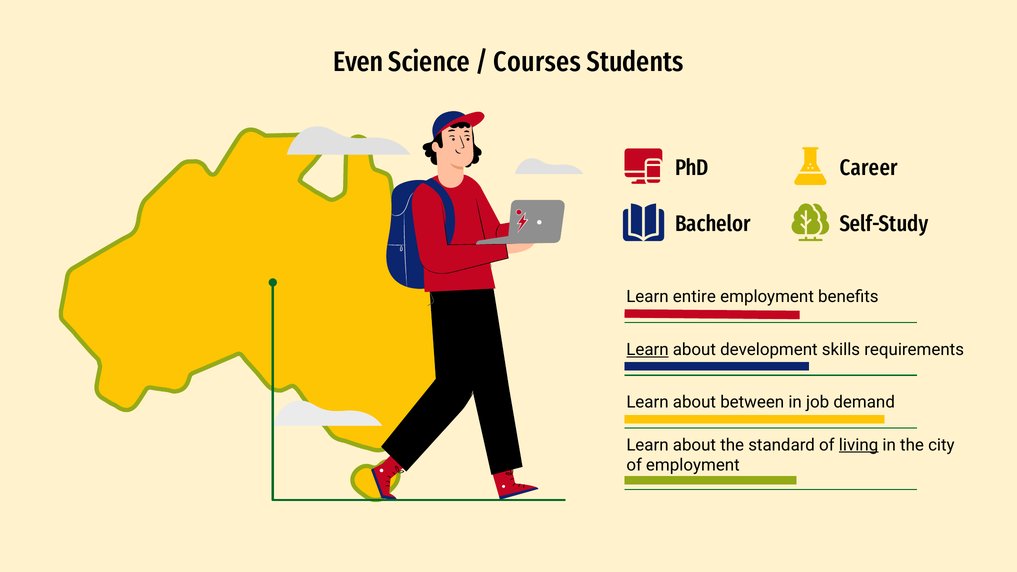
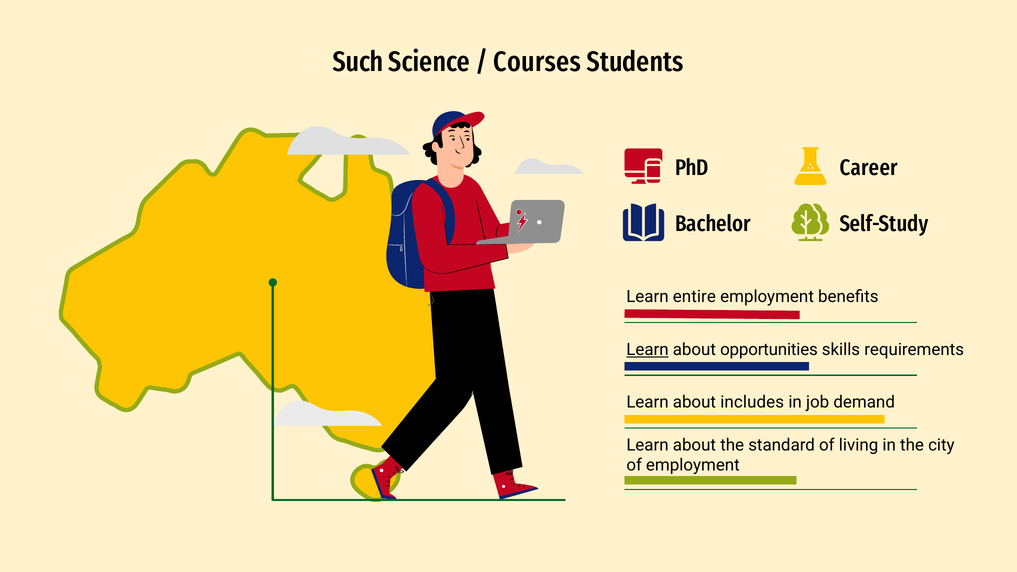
Even: Even -> Such (358, 62)
development: development -> opportunities (769, 350)
between: between -> includes (752, 402)
living underline: present -> none (859, 445)
